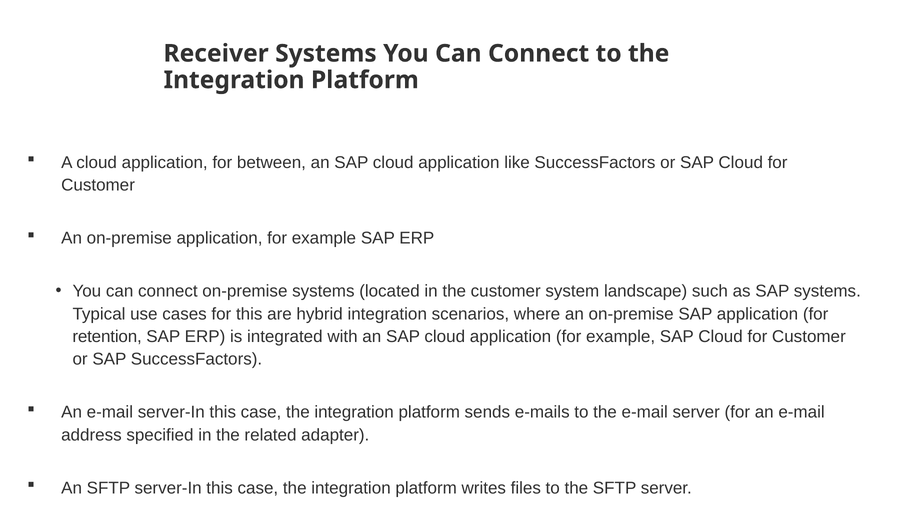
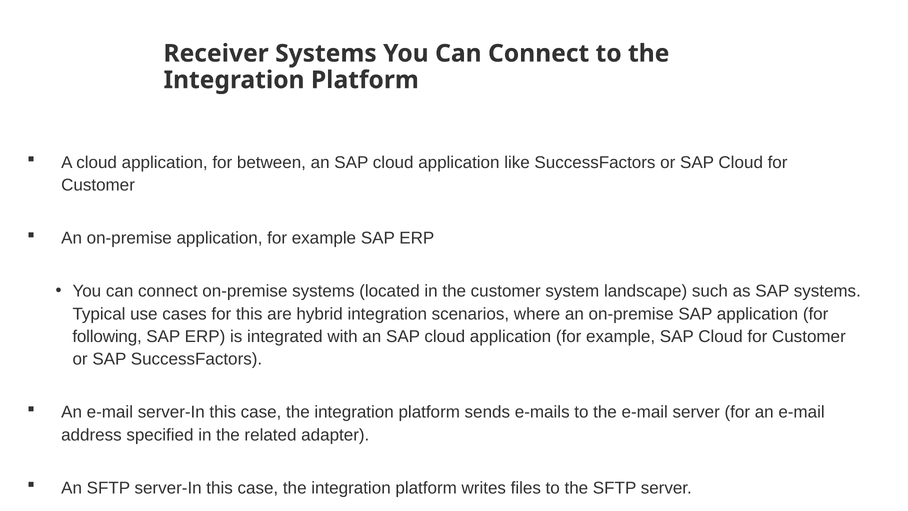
retention: retention -> following (107, 336)
